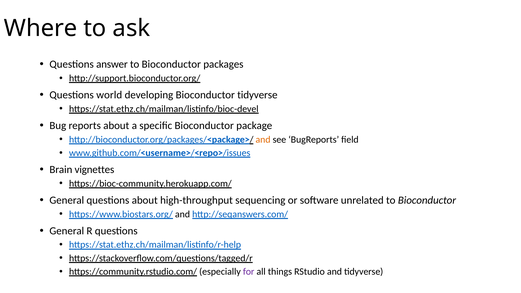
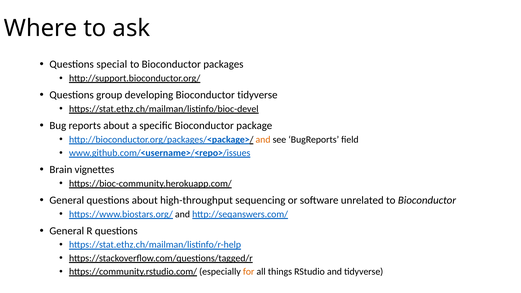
answer: answer -> special (112, 64)
world: world -> group (109, 95)
for colour: purple -> orange (249, 272)
